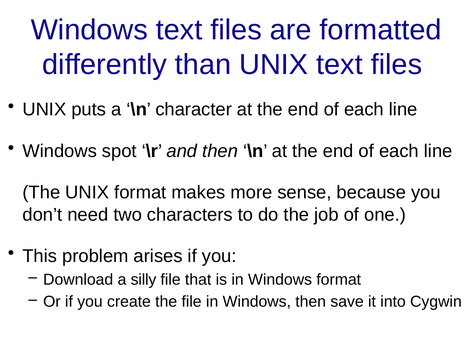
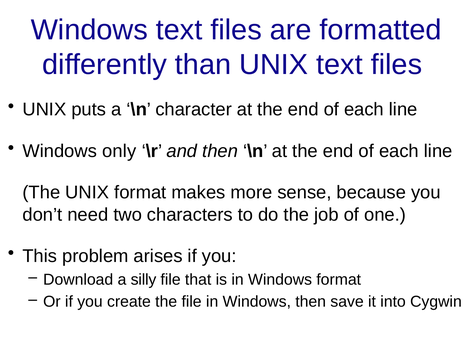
spot: spot -> only (119, 151)
